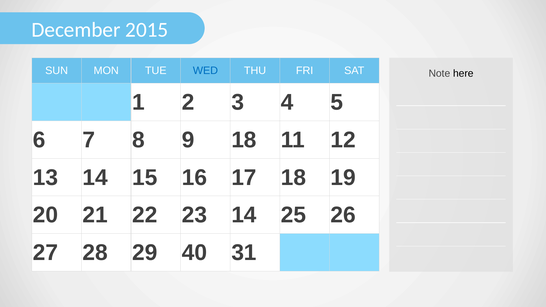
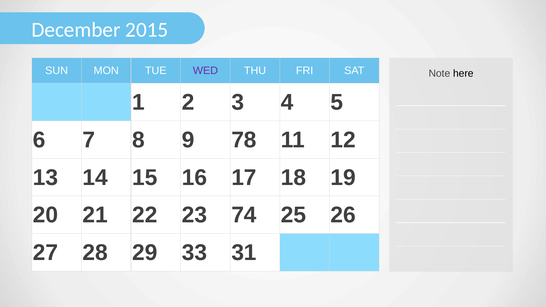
WED colour: blue -> purple (205, 71)
9 18: 18 -> 78 (244, 140)
23 14: 14 -> 74 (244, 215)
40: 40 -> 33 (194, 253)
